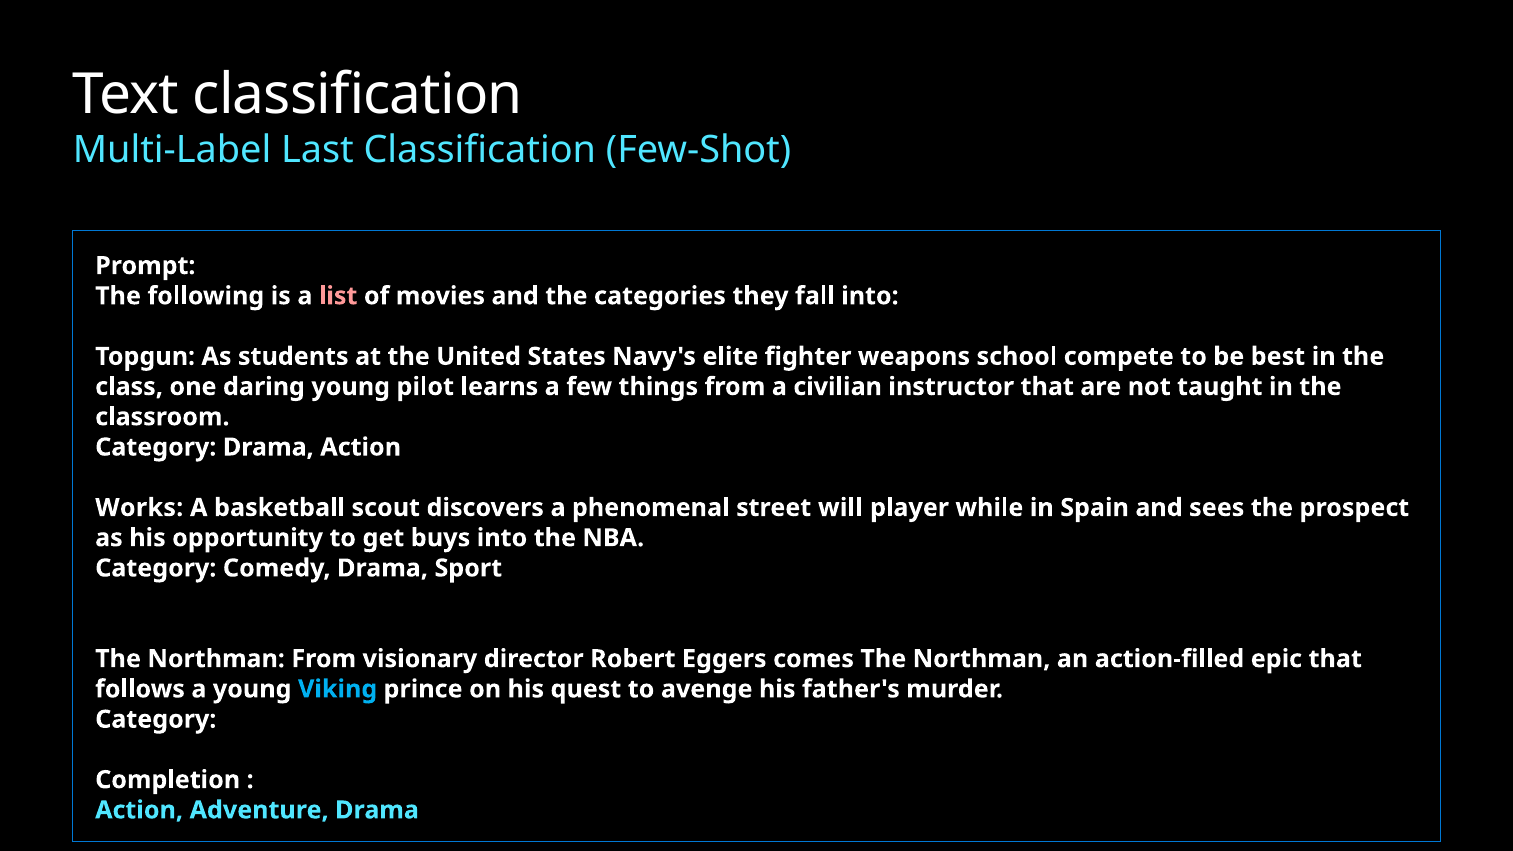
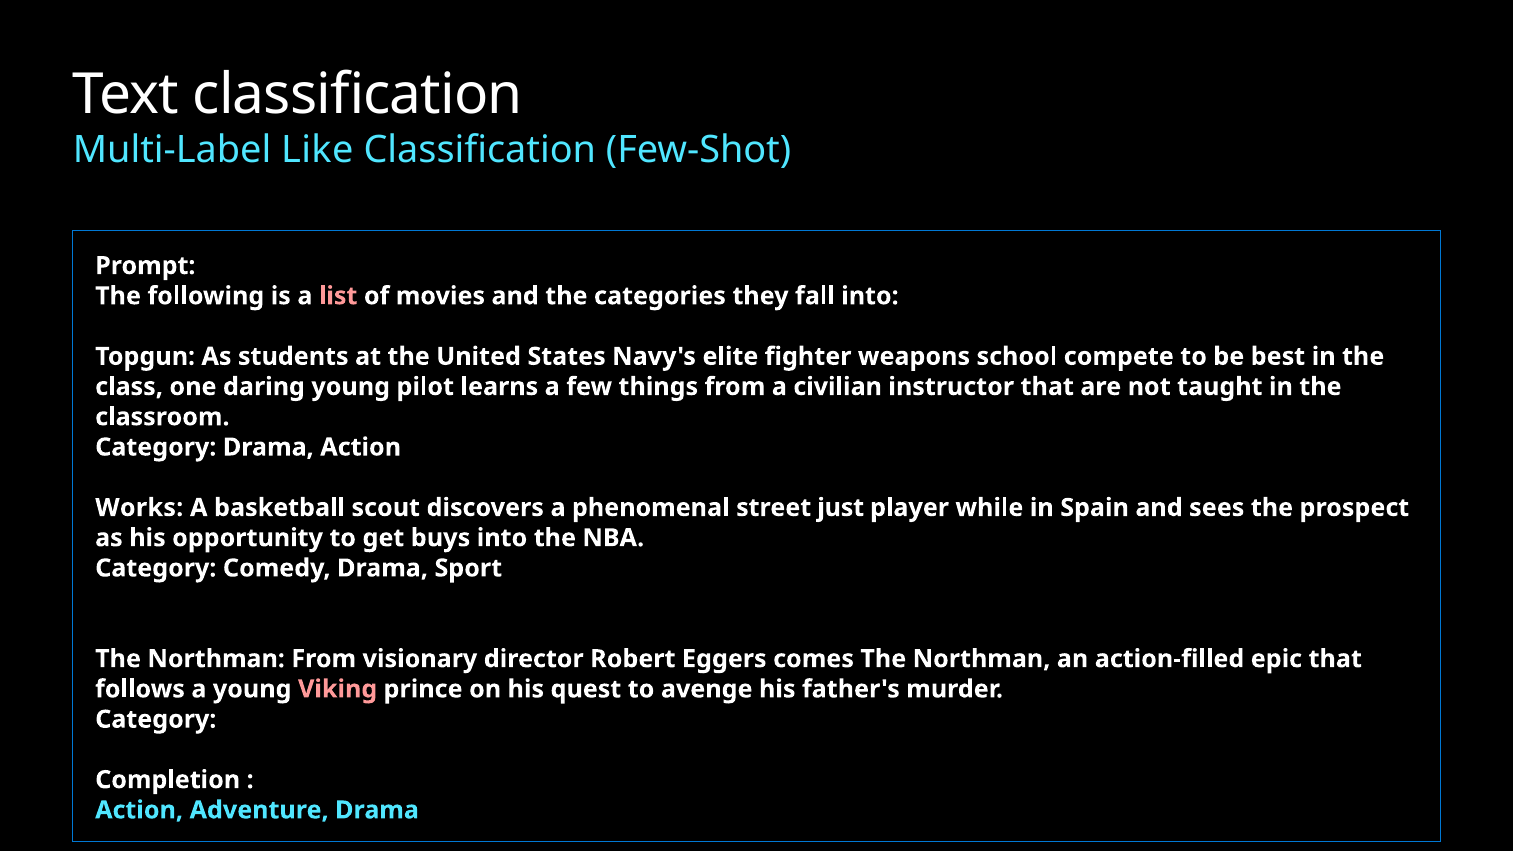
Last: Last -> Like (317, 150)
will: will -> just (841, 508)
Viking colour: light blue -> pink (338, 689)
